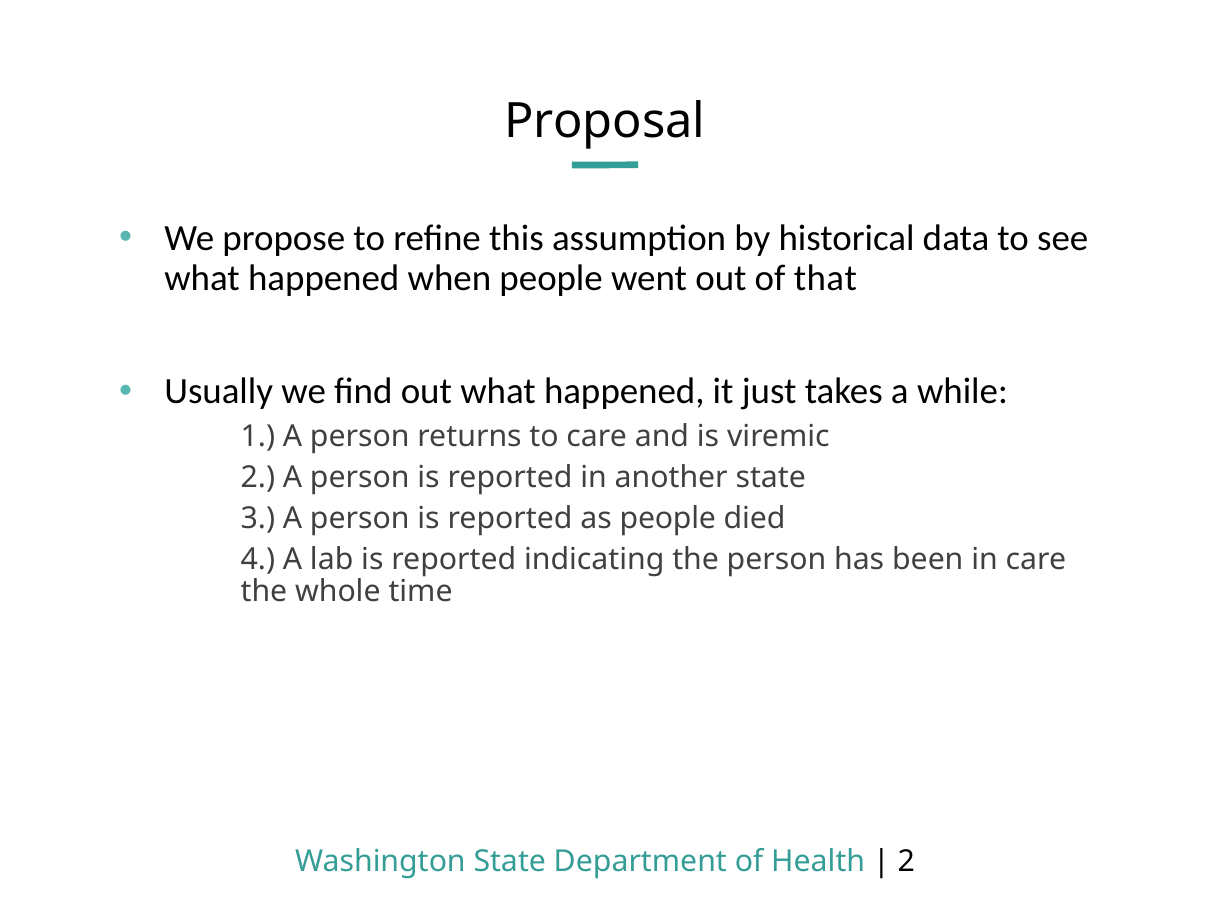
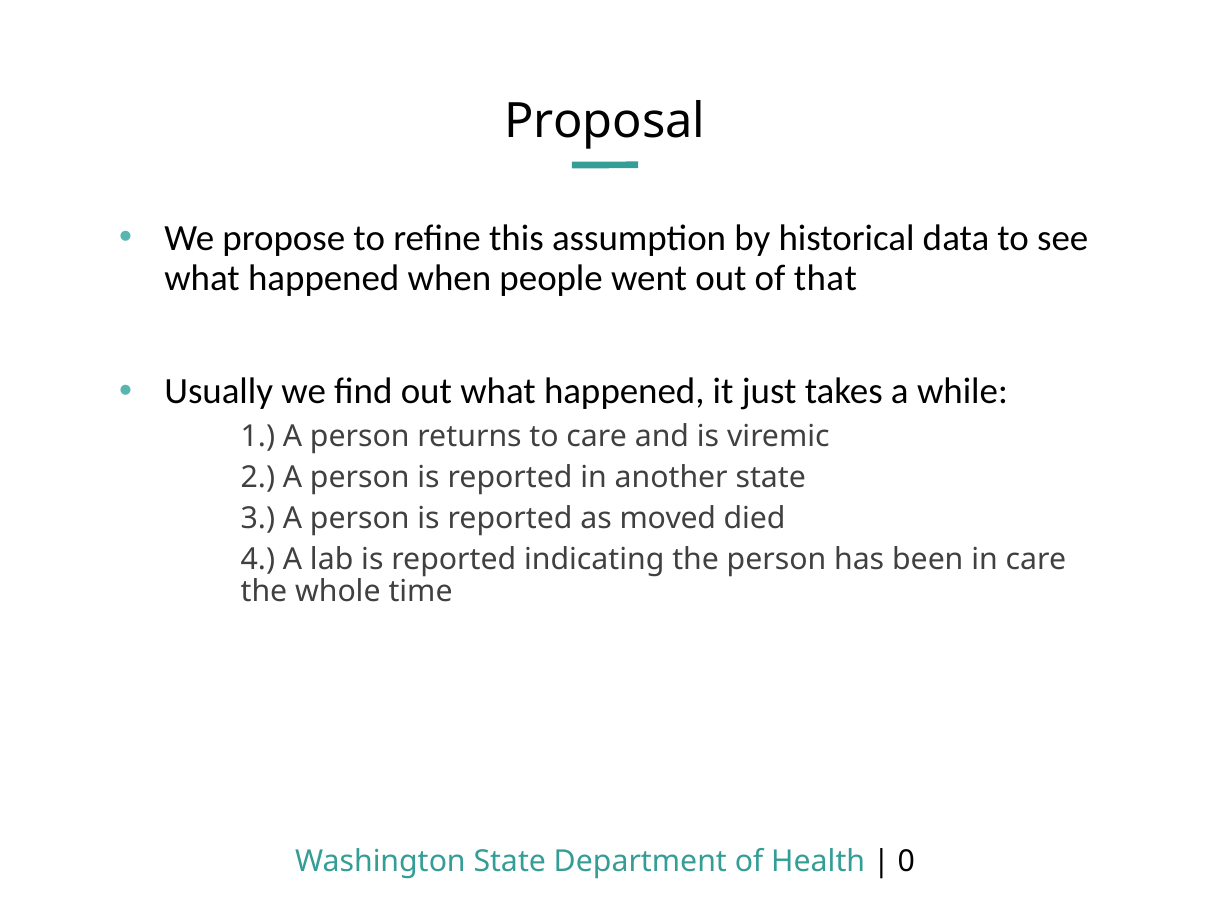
as people: people -> moved (668, 519)
2: 2 -> 0 (906, 862)
